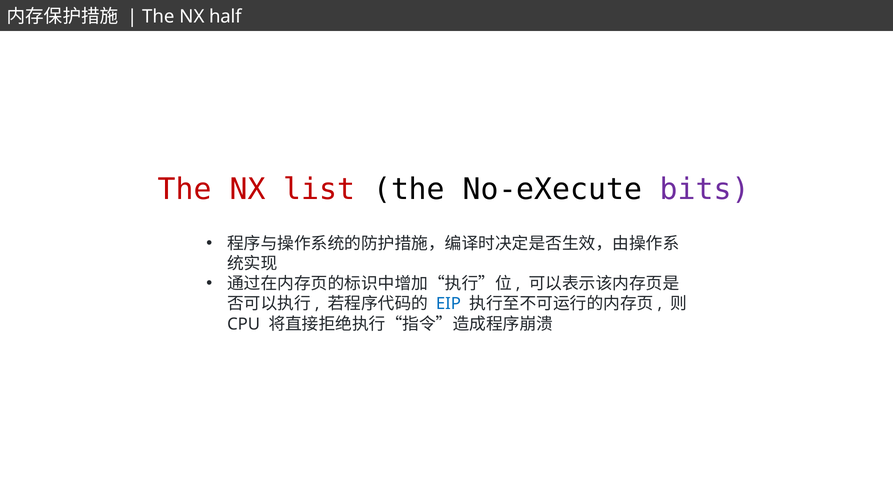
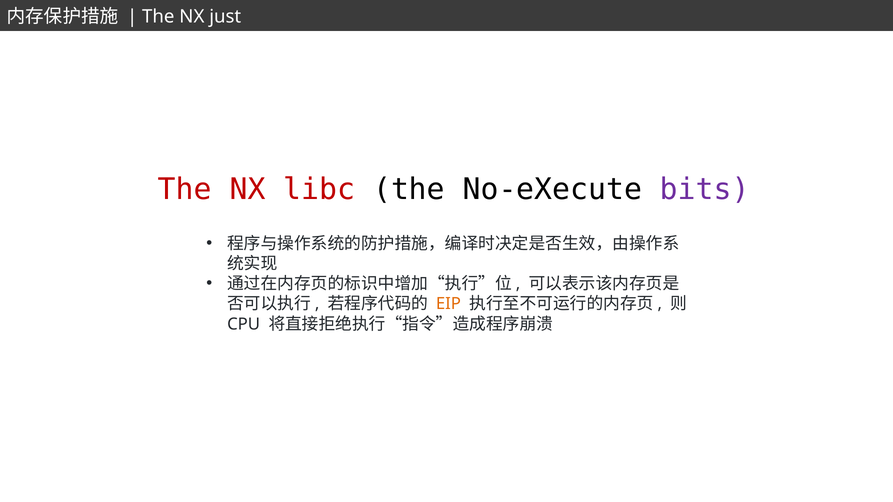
half: half -> just (225, 17)
list: list -> libc (319, 190)
EIP colour: blue -> orange (448, 304)
